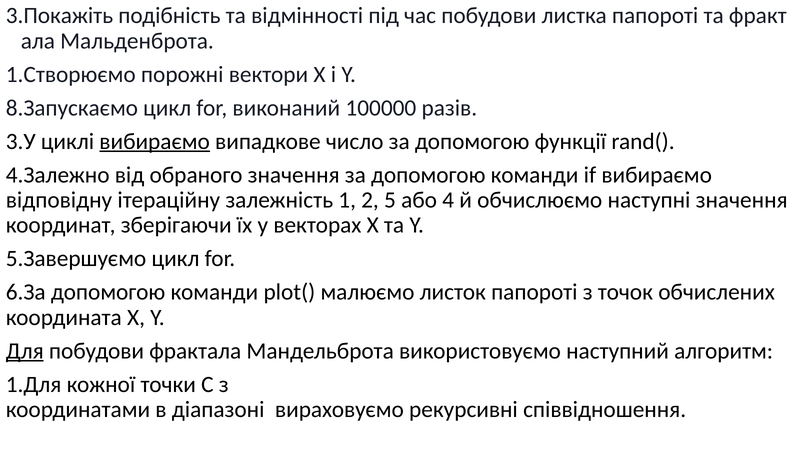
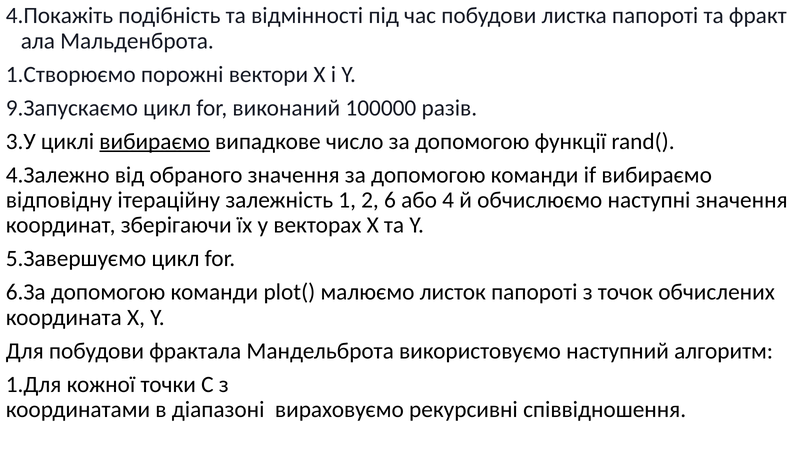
3.Покажіть: 3.Покажіть -> 4.Покажіть (59, 16)
8.Запускаємо: 8.Запускаємо -> 9.Запускаємо (72, 108)
5: 5 -> 6 (390, 200)
Для underline: present -> none (25, 351)
